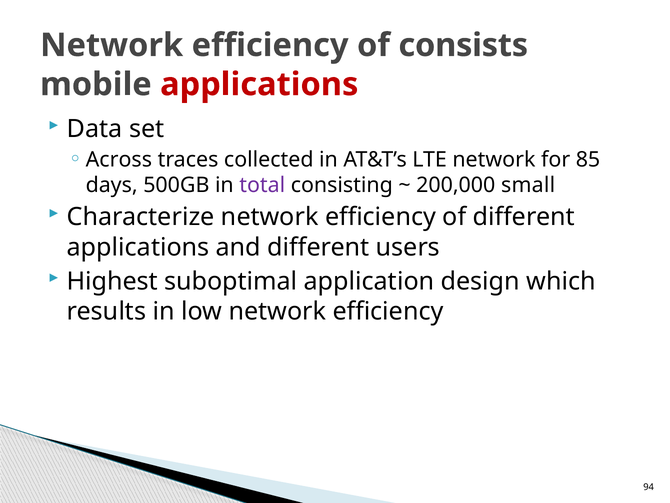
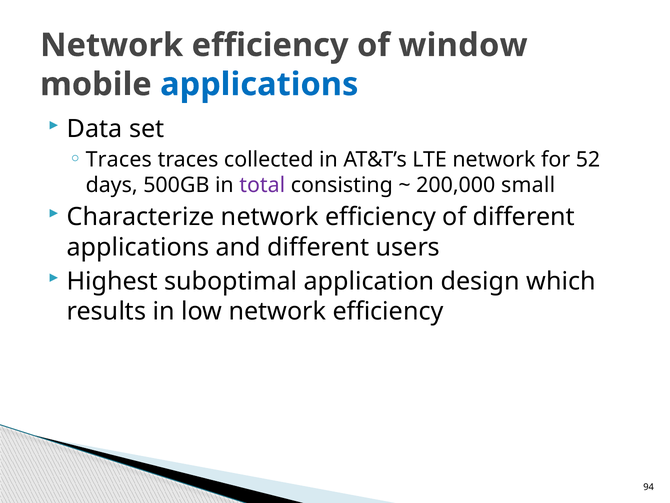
consists: consists -> window (463, 45)
applications colour: red -> blue (259, 84)
Across: Across -> Traces (119, 159)
85: 85 -> 52 (588, 159)
